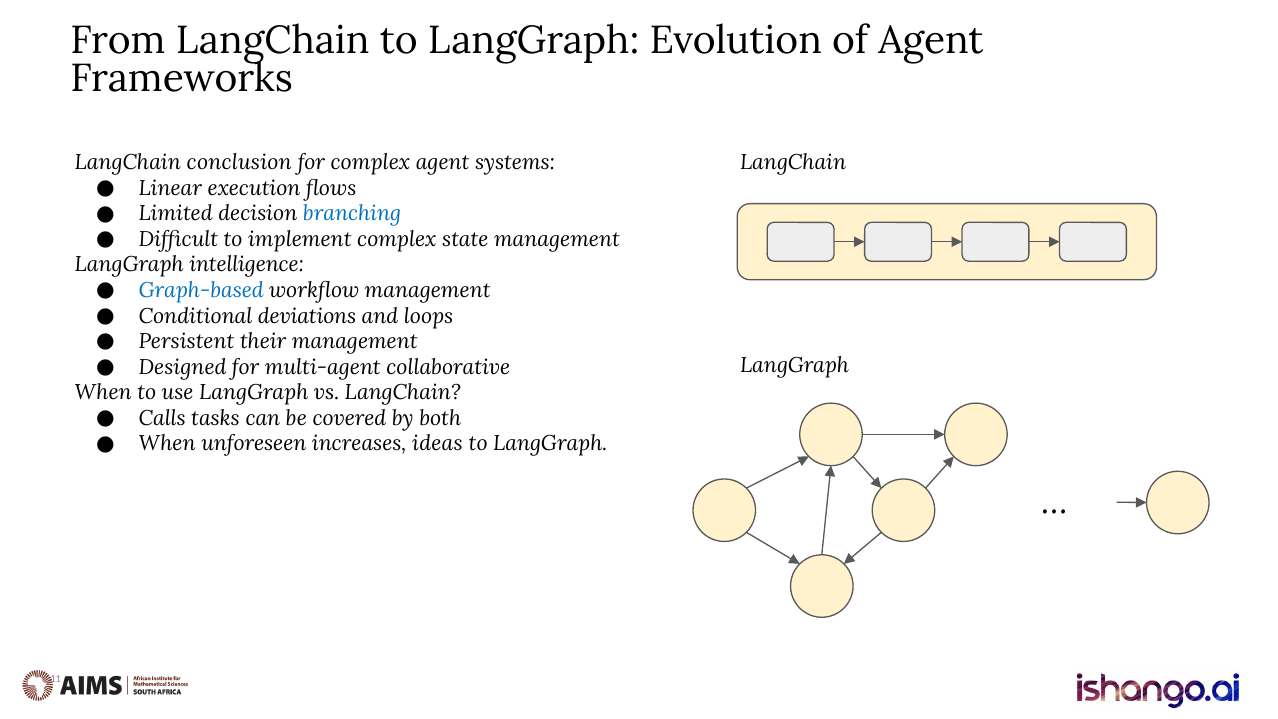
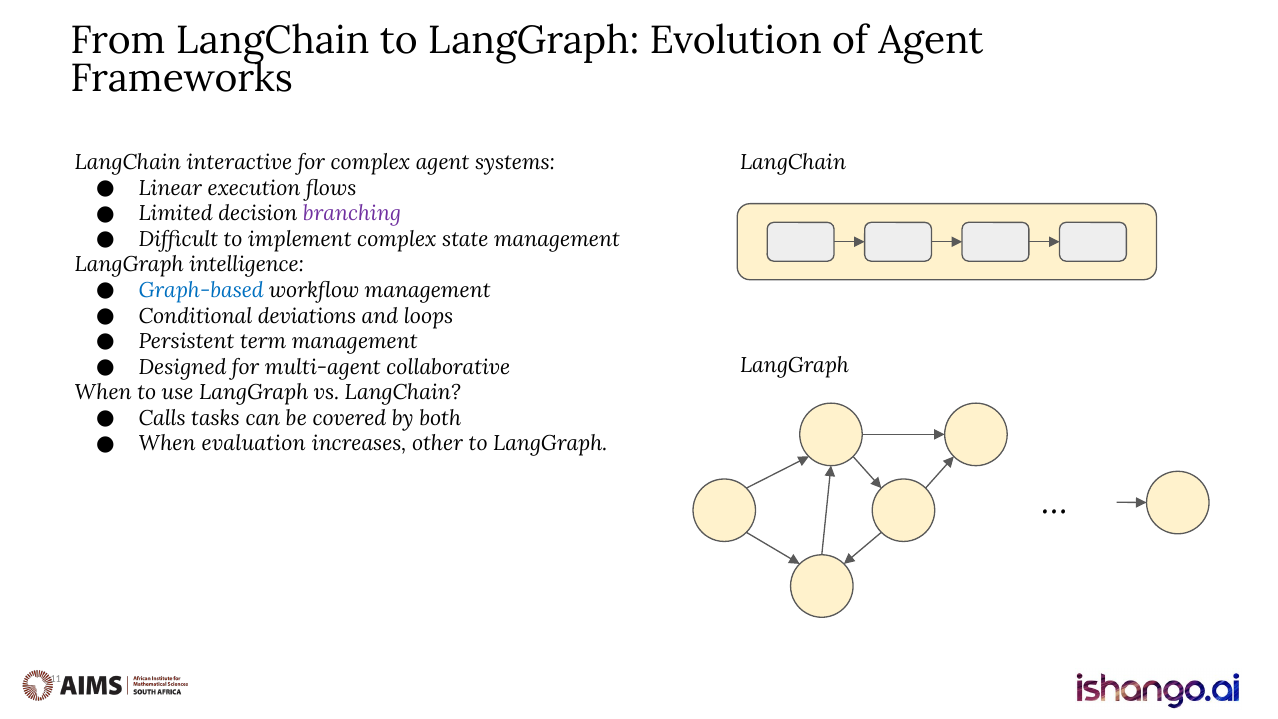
conclusion: conclusion -> interactive (239, 163)
branching colour: blue -> purple (352, 214)
their: their -> term (263, 342)
unforeseen: unforeseen -> evaluation (254, 444)
ideas: ideas -> other (438, 444)
